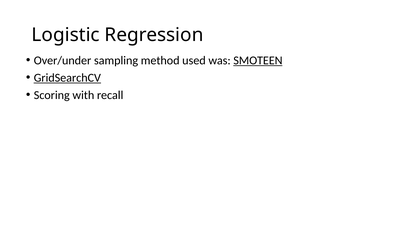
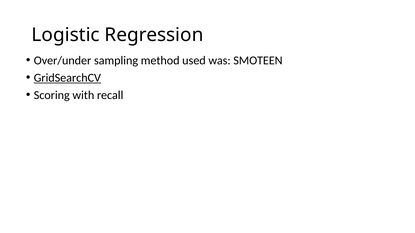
SMOTEEN underline: present -> none (258, 60)
